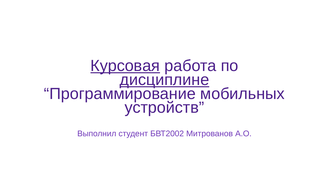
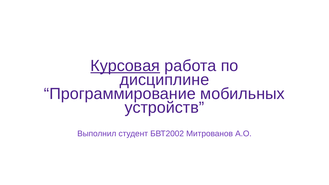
дисциплине underline: present -> none (164, 80)
